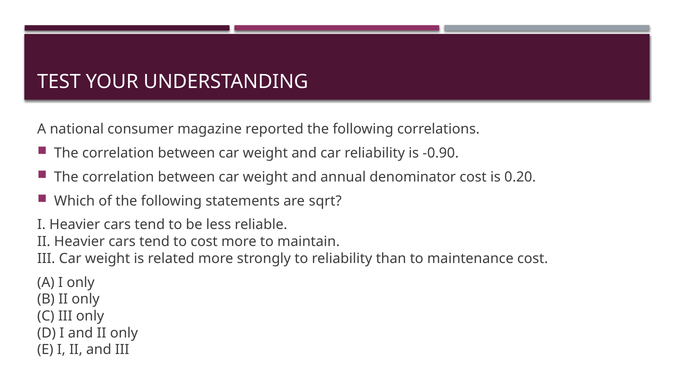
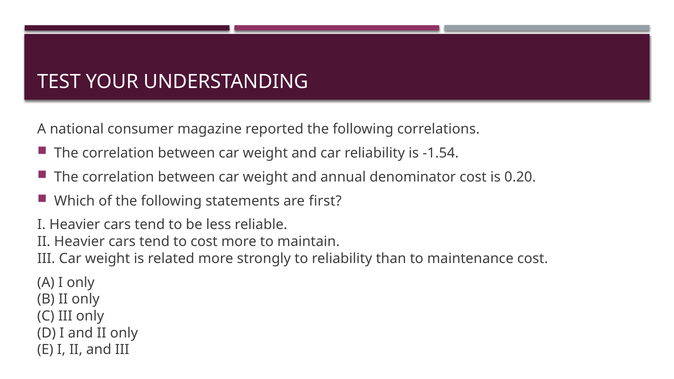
-0.90: -0.90 -> -1.54 (441, 153)
sqrt: sqrt -> first (325, 201)
